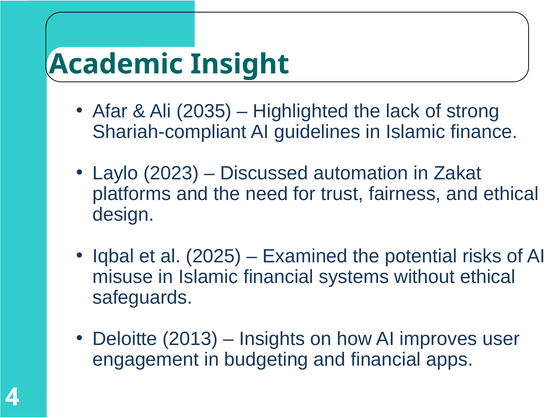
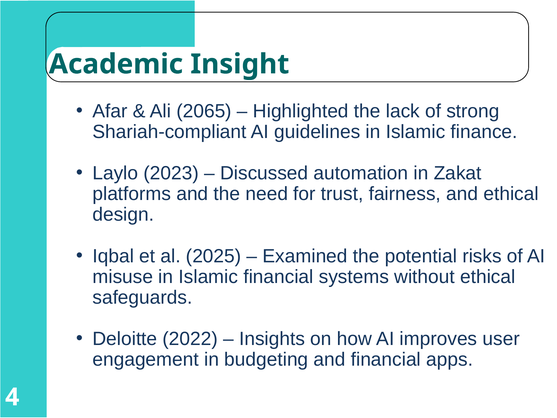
2035: 2035 -> 2065 (204, 111)
2013: 2013 -> 2022 (190, 339)
